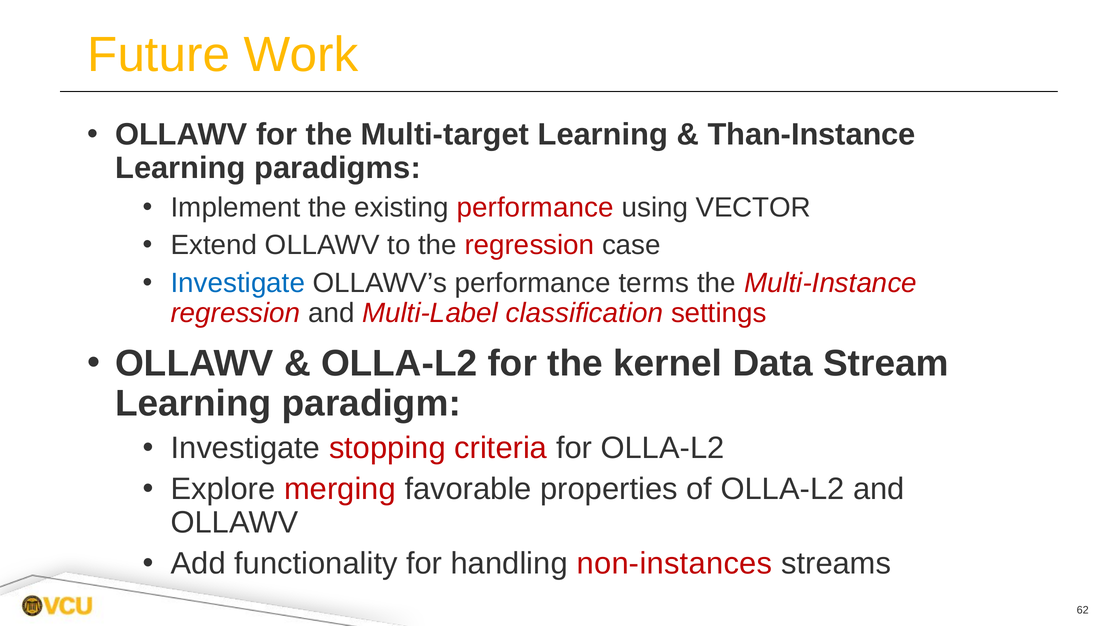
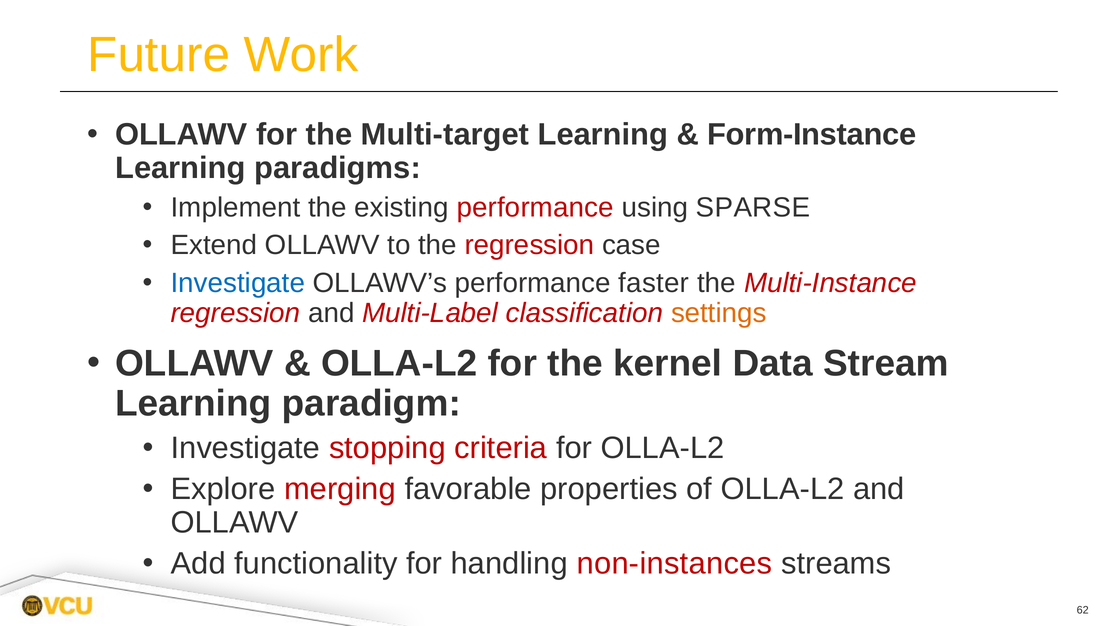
Than-Instance: Than-Instance -> Form-Instance (812, 135)
VECTOR: VECTOR -> SPARSE (753, 207)
terms: terms -> faster (654, 283)
settings colour: red -> orange (719, 313)
